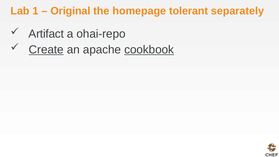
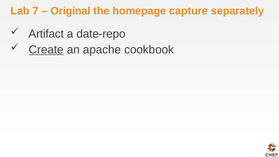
1: 1 -> 7 (36, 11)
tolerant: tolerant -> capture (189, 11)
ohai-repo: ohai-repo -> date-repo (101, 34)
cookbook underline: present -> none (149, 50)
